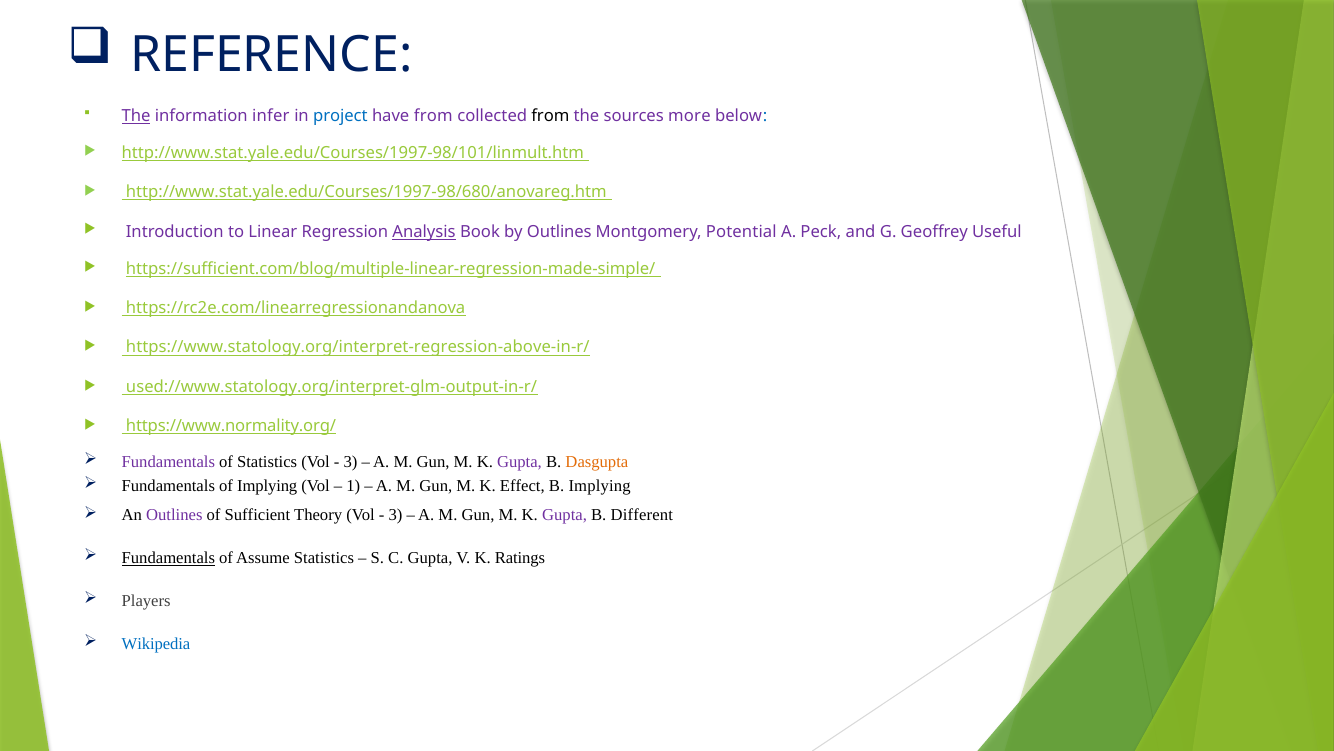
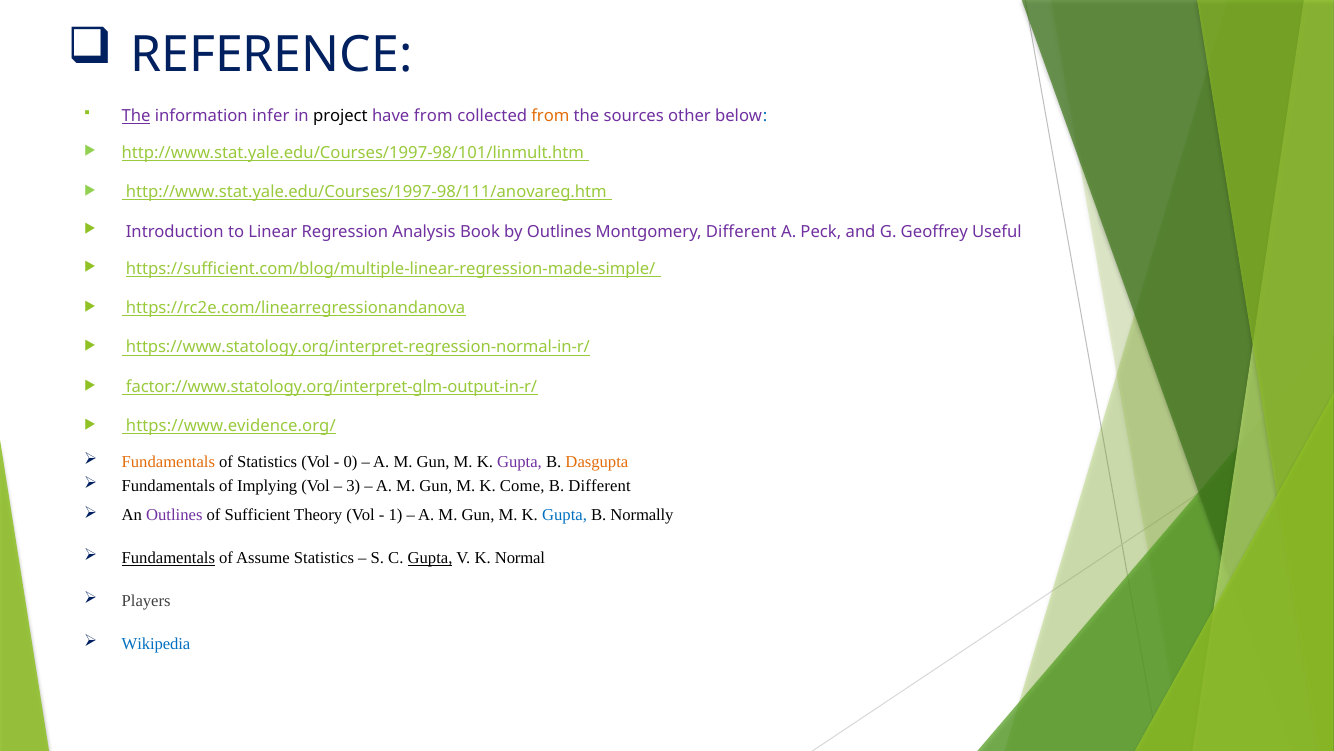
project colour: blue -> black (340, 116)
from colour: black -> orange (550, 116)
more: more -> other (690, 116)
http://www.stat.yale.edu/Courses/1997-98/680/anovareg.htm: http://www.stat.yale.edu/Courses/1997-98/680/anovareg.htm -> http://www.stat.yale.edu/Courses/1997-98/111/anovareg.htm (366, 192)
Analysis underline: present -> none (424, 232)
Montgomery Potential: Potential -> Different (741, 232)
https://www.statology.org/interpret-regression-above-in-r/: https://www.statology.org/interpret-regression-above-in-r/ -> https://www.statology.org/interpret-regression-normal-in-r/ (358, 347)
used://www.statology.org/interpret-glm-output-in-r/: used://www.statology.org/interpret-glm-output-in-r/ -> factor://www.statology.org/interpret-glm-output-in-r/ (332, 387)
https://www.normality.org/: https://www.normality.org/ -> https://www.evidence.org/ (231, 426)
Fundamentals colour: purple -> orange (168, 461)
3: 3 -> 0 (351, 461)
1: 1 -> 3 (353, 485)
Effect: Effect -> Come (522, 485)
B Implying: Implying -> Different (600, 485)
3: 3 -> 1 (395, 515)
Gupta colour: purple -> blue (564, 515)
Different: Different -> Normally (642, 515)
Gupta underline: none -> present (430, 558)
Ratings: Ratings -> Normal (520, 558)
